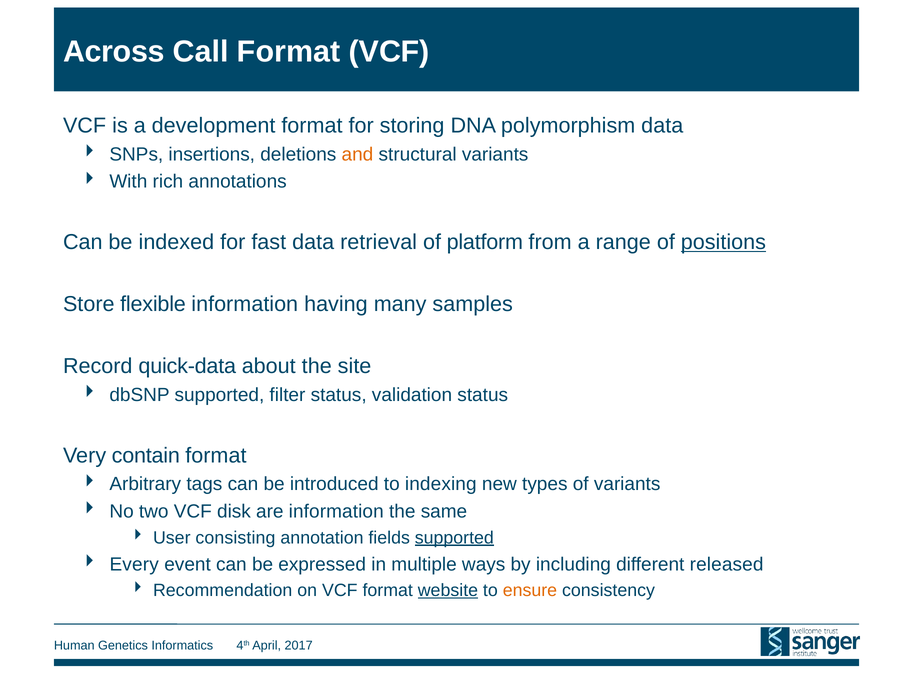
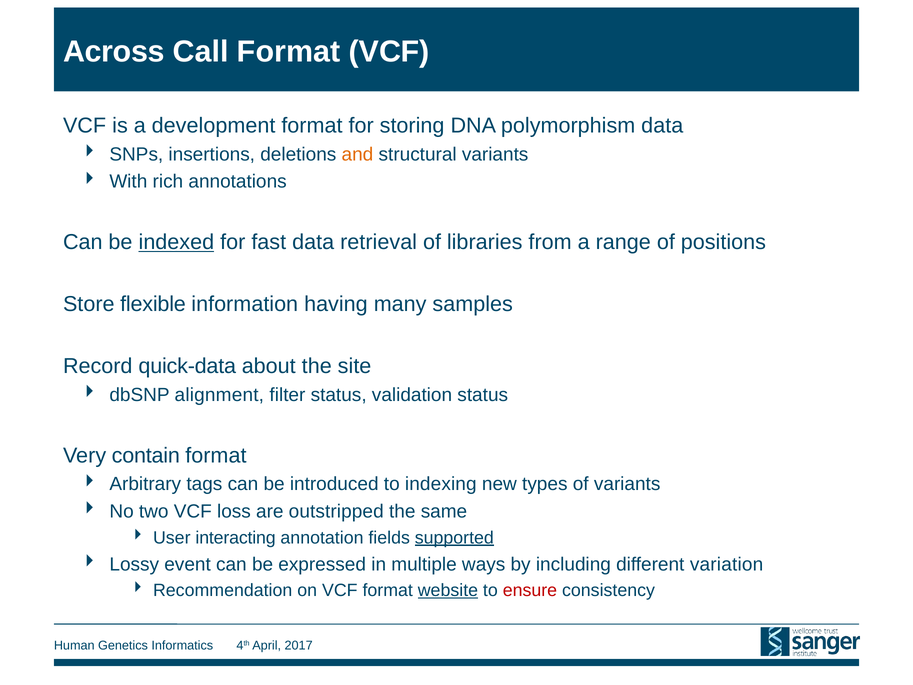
indexed underline: none -> present (176, 242)
platform: platform -> libraries (485, 242)
positions underline: present -> none (723, 242)
dbSNP supported: supported -> alignment (219, 395)
disk: disk -> loss (234, 511)
are information: information -> outstripped (336, 511)
consisting: consisting -> interacting (236, 537)
Every: Every -> Lossy (134, 564)
released: released -> variation (727, 564)
ensure colour: orange -> red (530, 590)
